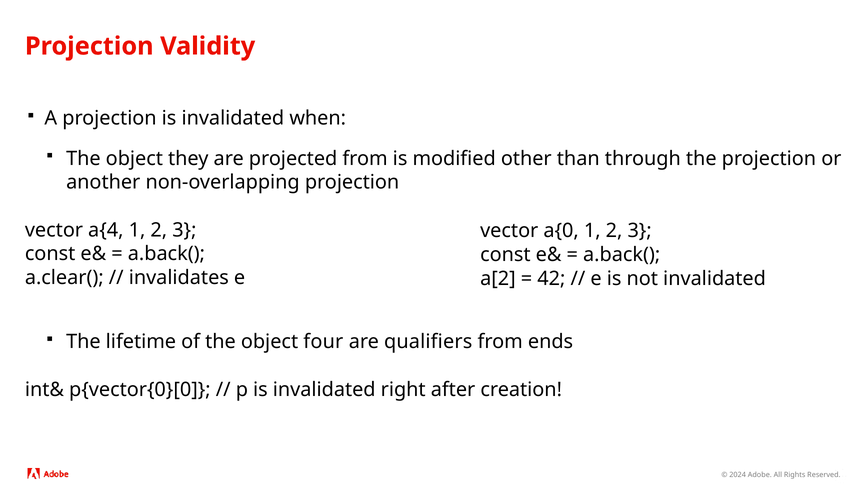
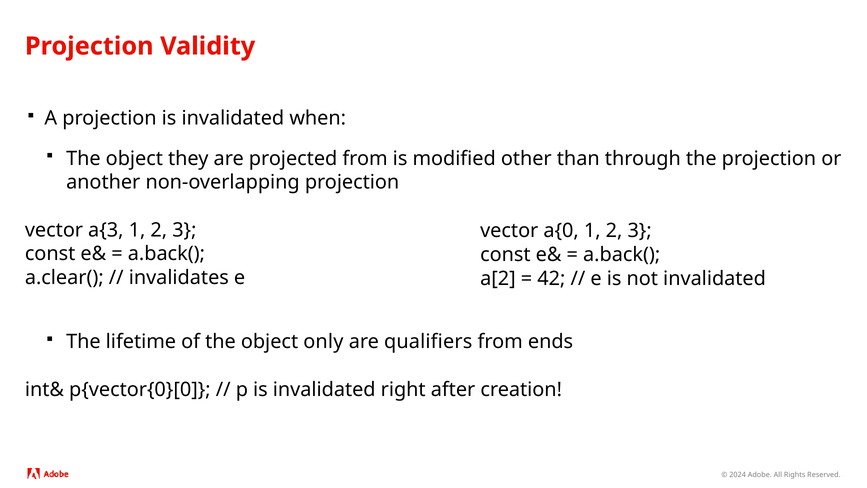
a{4: a{4 -> a{3 (106, 230)
four: four -> only (323, 342)
